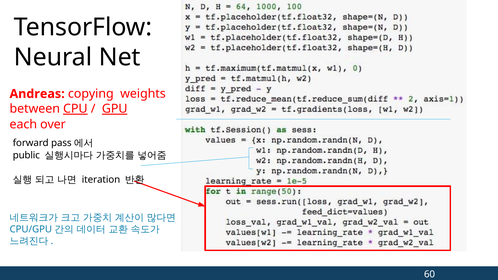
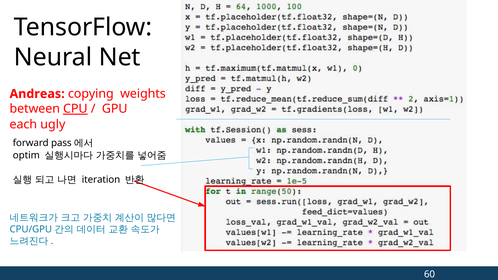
GPU underline: present -> none (115, 109)
over: over -> ugly (53, 124)
public: public -> optim (26, 155)
